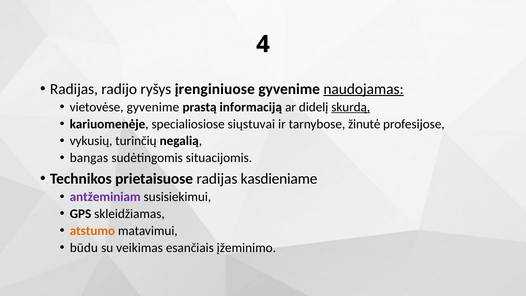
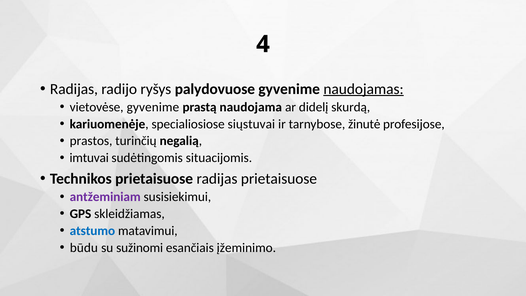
įrenginiuose: įrenginiuose -> palydovuose (215, 89)
informaciją: informaciją -> naudojama (251, 107)
skurdą underline: present -> none (351, 107)
vykusių: vykusių -> prastos (91, 141)
bangas: bangas -> imtuvai (89, 158)
radijas kasdieniame: kasdieniame -> prietaisuose (279, 179)
atstumo colour: orange -> blue (92, 231)
veikimas: veikimas -> sužinomi (140, 248)
